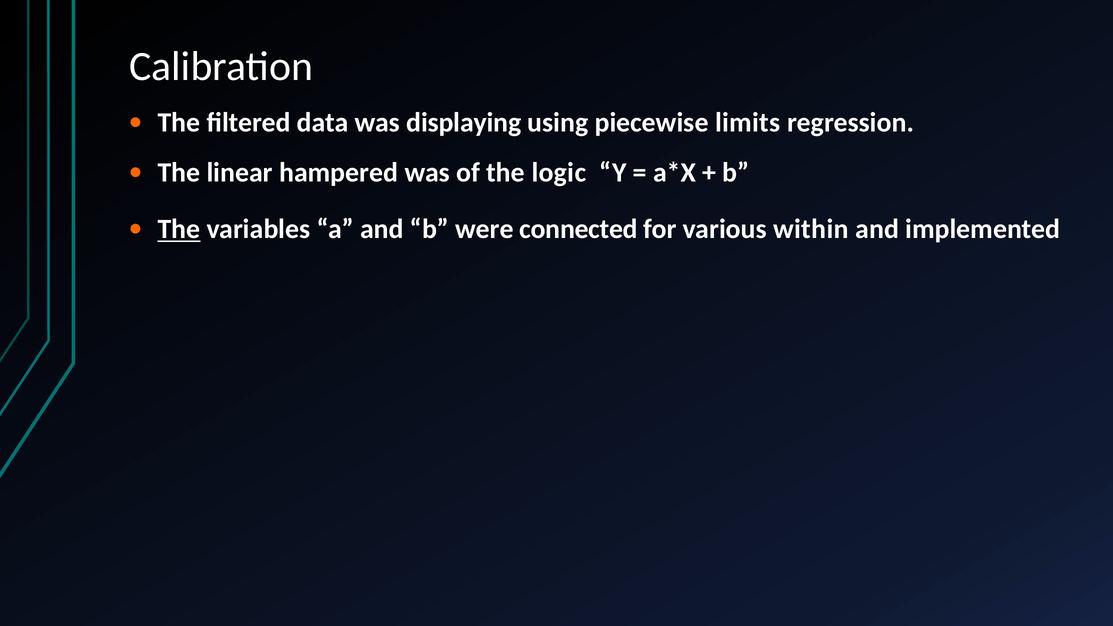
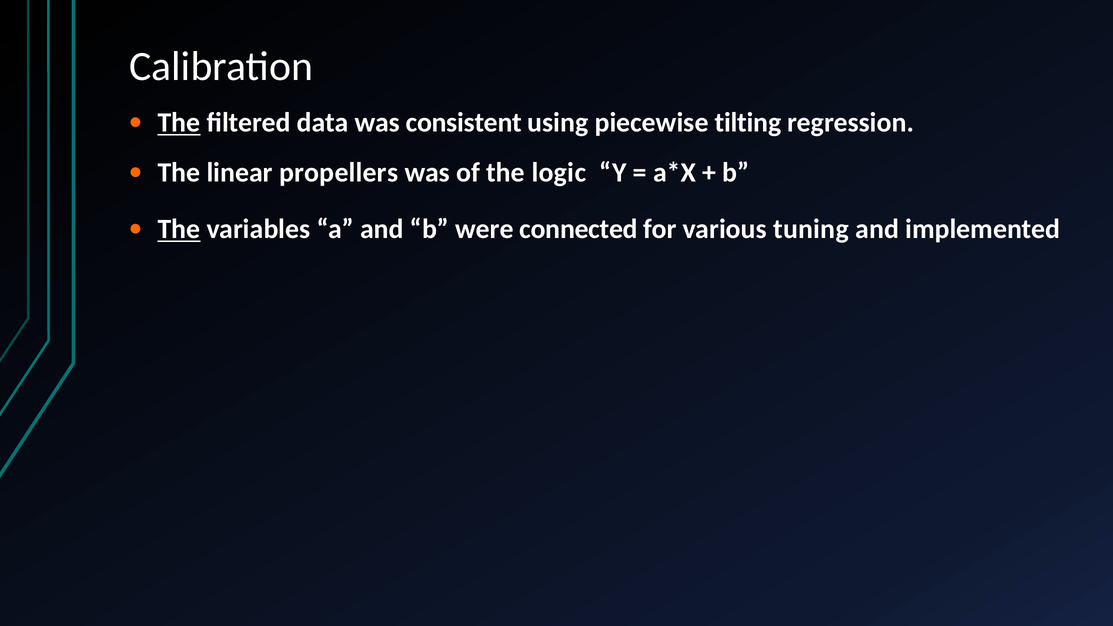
The underline: none -> present (179, 123)
displaying: displaying -> consistent (464, 123)
limits: limits -> tilting (748, 123)
hampered: hampered -> propellers (339, 173)
within: within -> tuning (811, 229)
